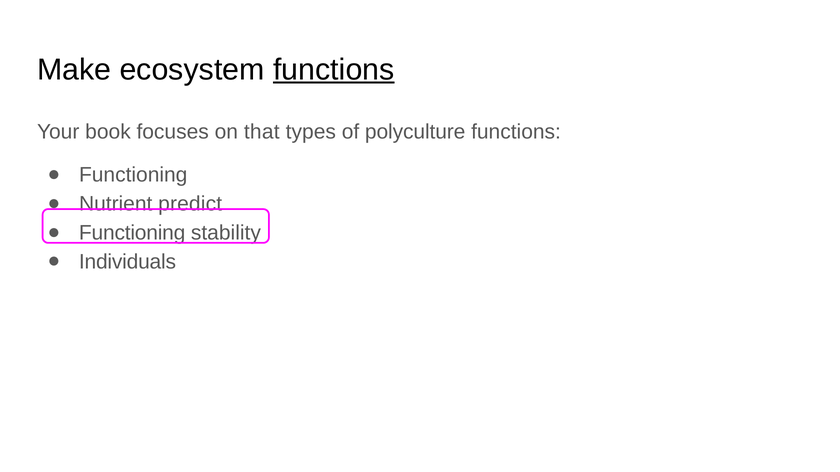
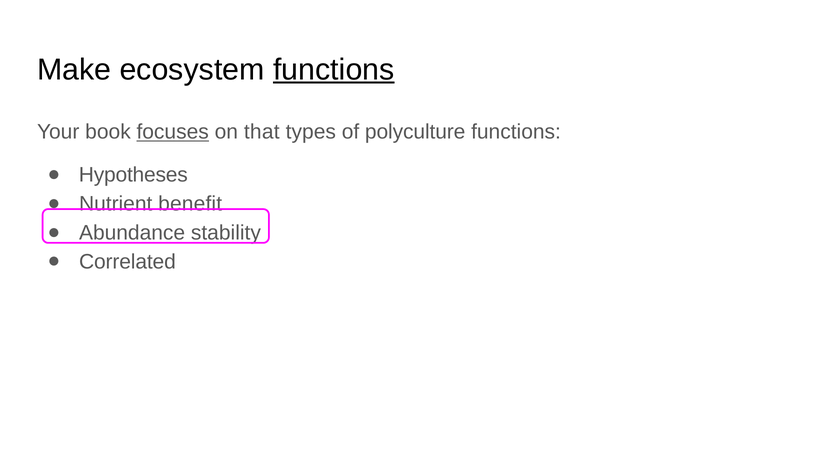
focuses underline: none -> present (173, 132)
Functioning: Functioning -> Hypotheses (133, 175)
predict: predict -> benefit (190, 204)
Functioning: Functioning -> Abundance (132, 233)
Individuals: Individuals -> Correlated (127, 262)
